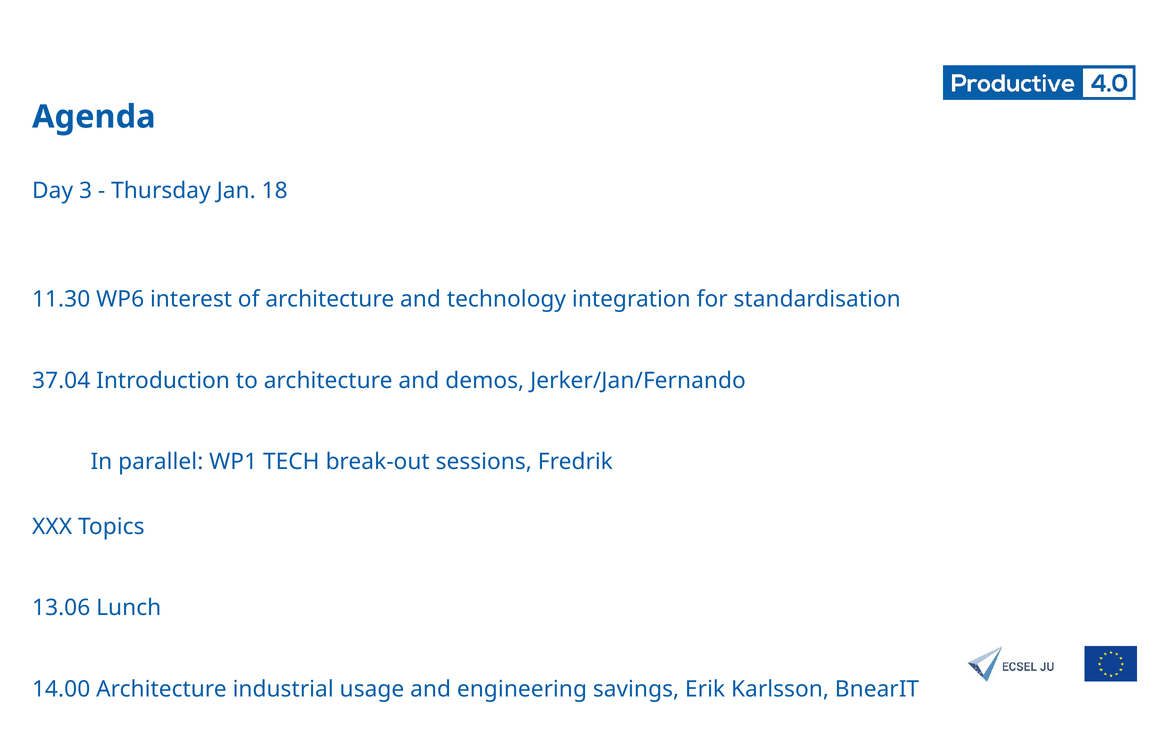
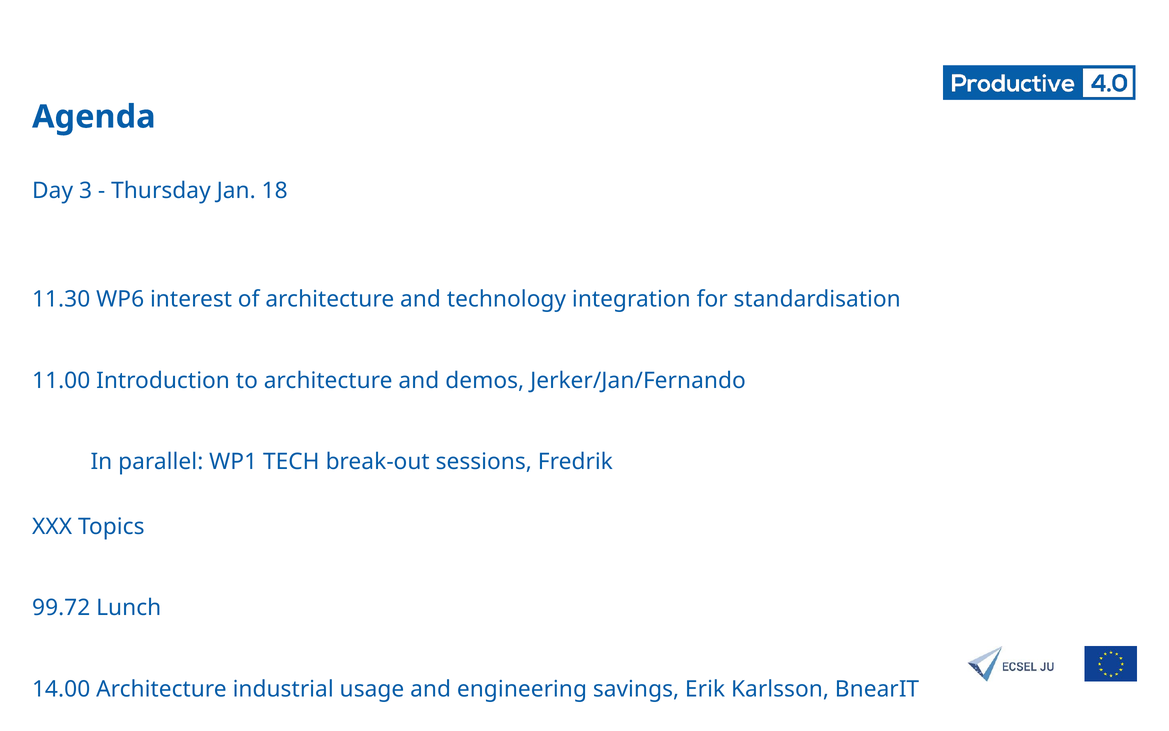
37.04: 37.04 -> 11.00 (61, 380)
13.06: 13.06 -> 99.72 (61, 608)
